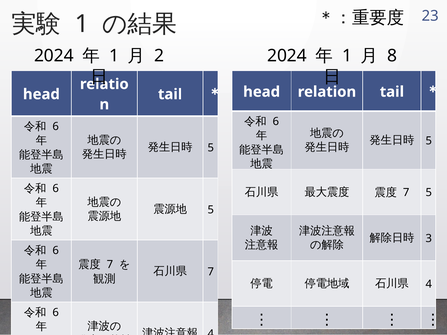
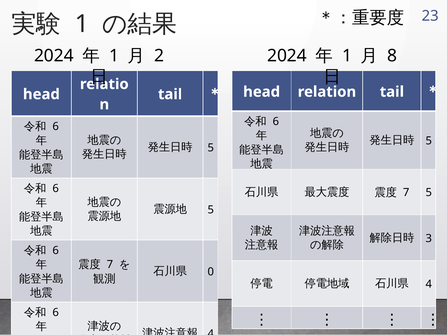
7: 7 -> 0 (211, 272)
